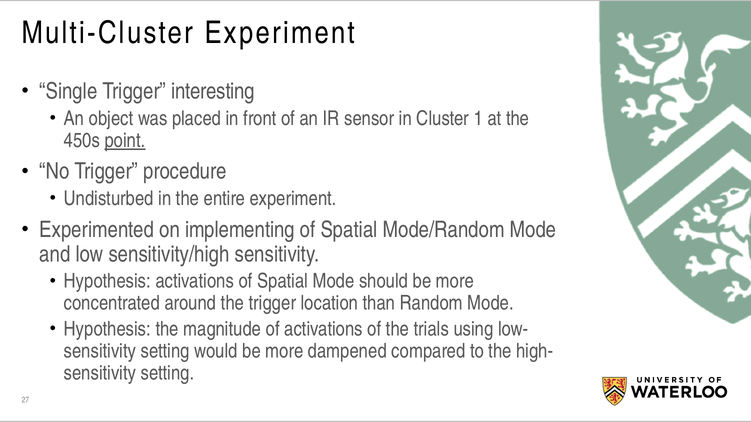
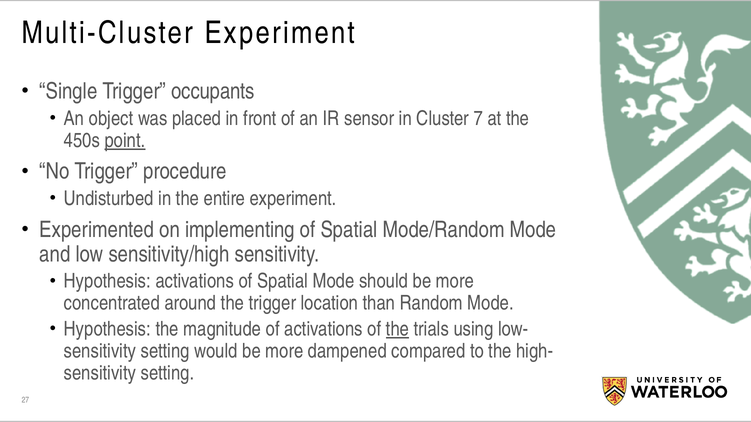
interesting: interesting -> occupants (213, 92)
1: 1 -> 7 (478, 119)
the underline: none -> present (398, 329)
